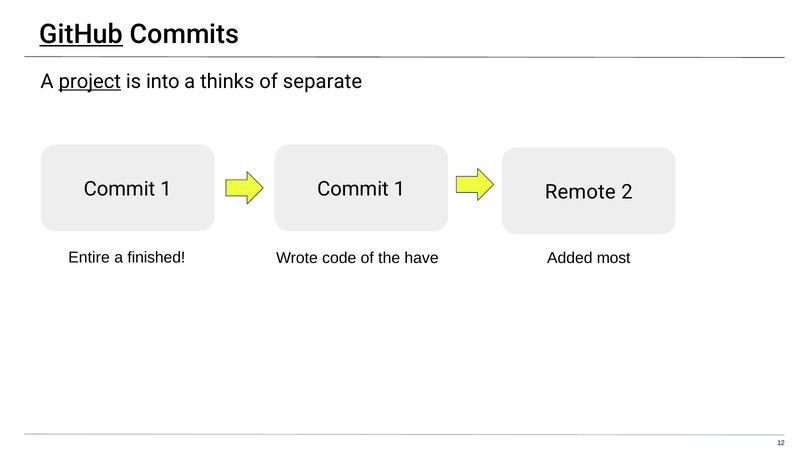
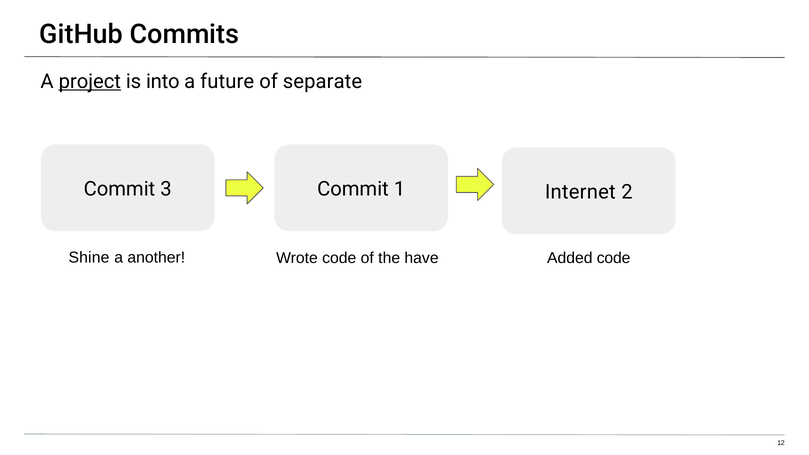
GitHub underline: present -> none (81, 34)
thinks: thinks -> future (227, 81)
1: 1 -> 3 (166, 189)
Remote: Remote -> Internet (580, 192)
Entire: Entire -> Shine (89, 258)
finished: finished -> another (156, 258)
Added most: most -> code (614, 258)
